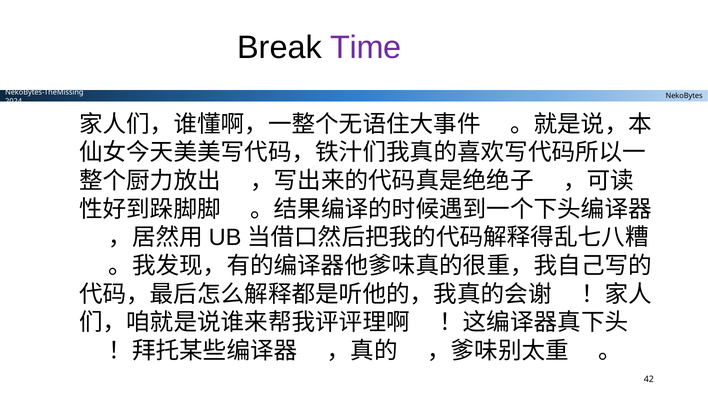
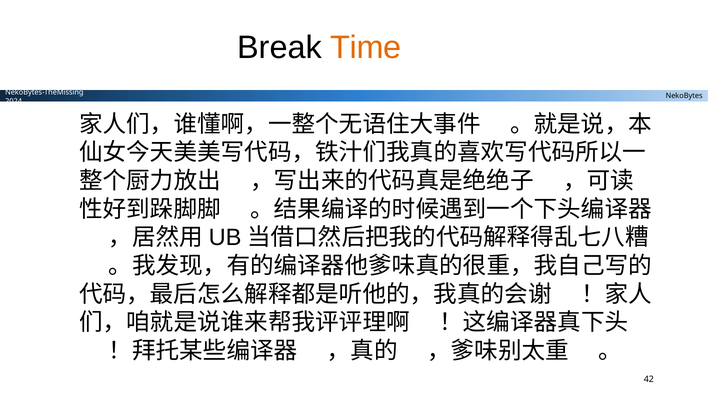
Time colour: purple -> orange (366, 48)
